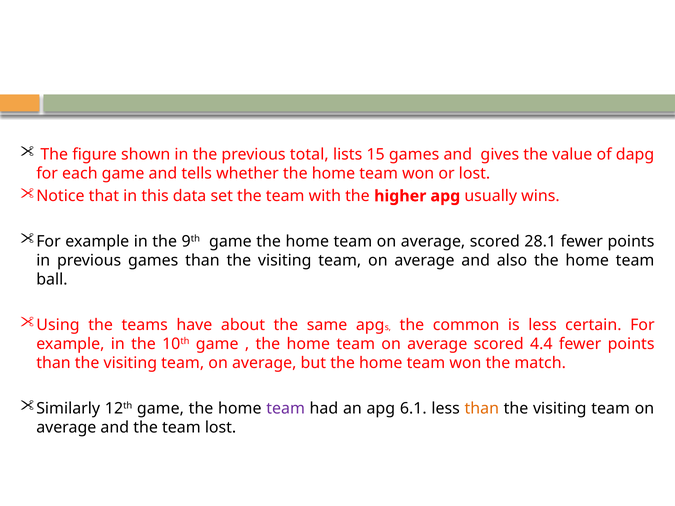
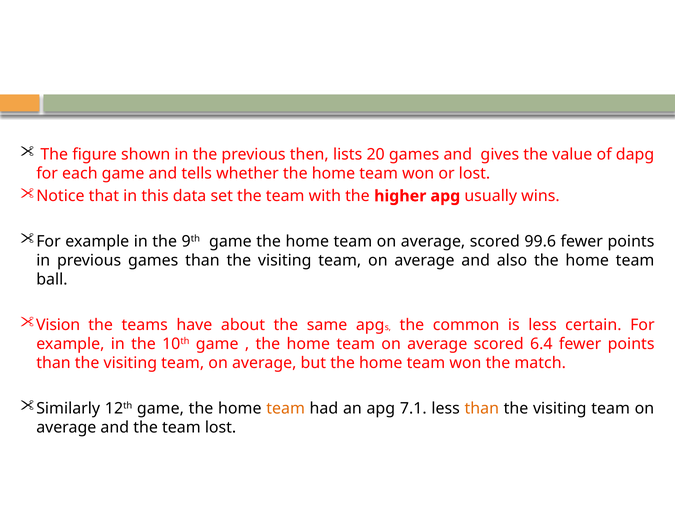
total: total -> then (309, 154)
15: 15 -> 20 (376, 154)
28.1: 28.1 -> 99.6 (540, 241)
Using: Using -> Vision (58, 325)
4.4: 4.4 -> 6.4 (541, 344)
team colour: purple -> orange (286, 409)
6.1: 6.1 -> 7.1 (413, 409)
